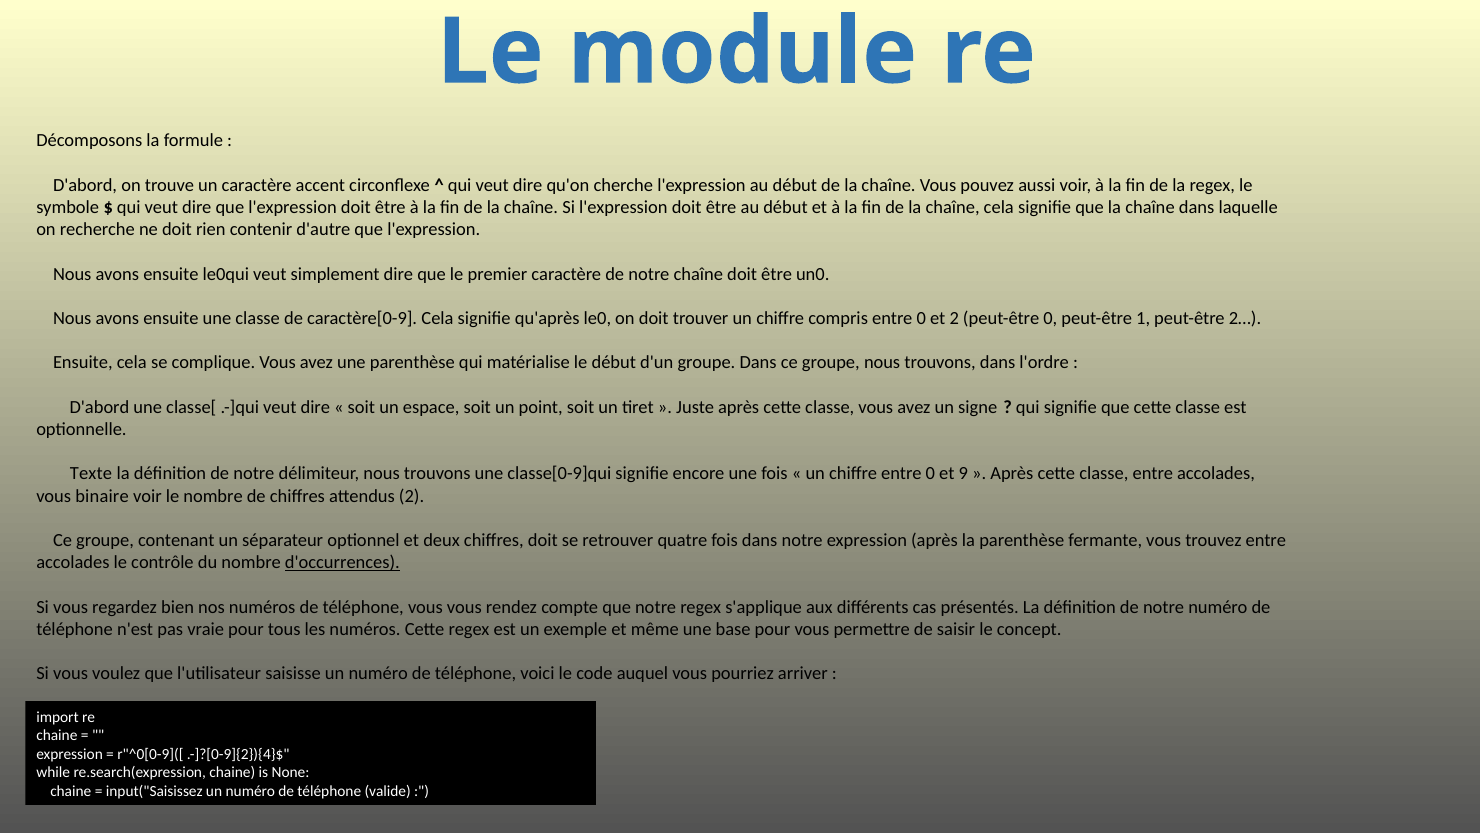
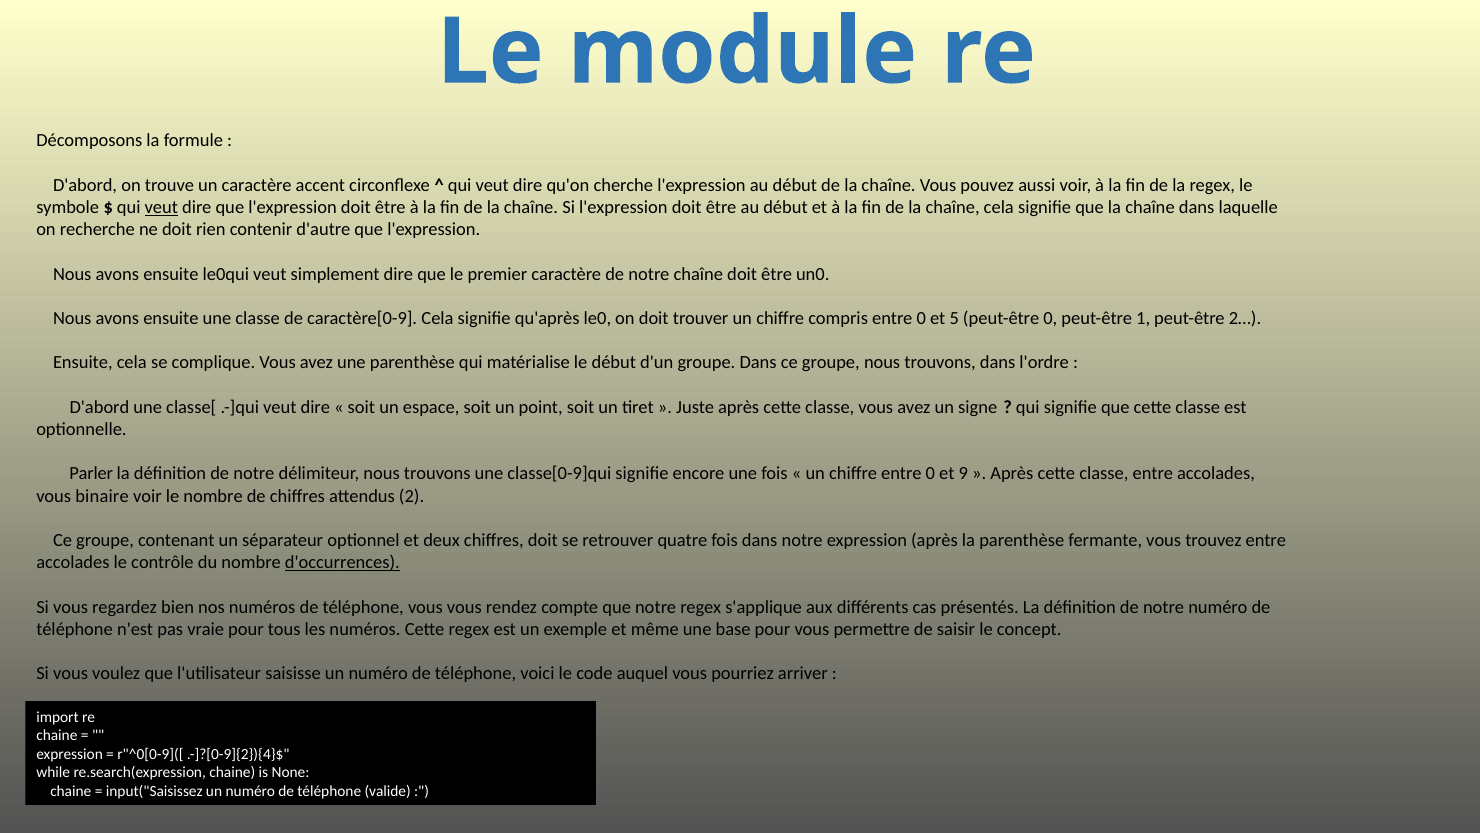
veut underline: none -> present (161, 207)
et 2: 2 -> 5 (954, 318)
Texte: Texte -> Parler (91, 474)
